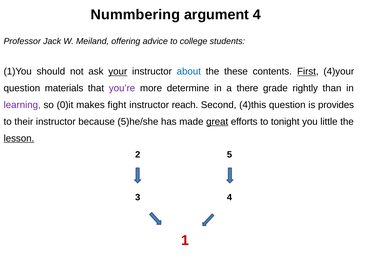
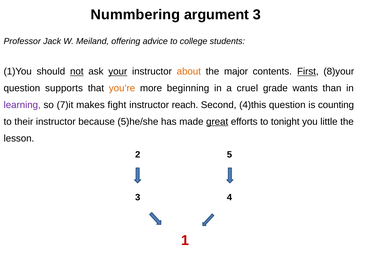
argument 4: 4 -> 3 (257, 15)
not underline: none -> present (77, 72)
about colour: blue -> orange (189, 72)
these: these -> major (236, 72)
4)your: 4)your -> 8)your (339, 72)
materials: materials -> supports (64, 88)
you’re colour: purple -> orange (122, 88)
determine: determine -> beginning (188, 88)
there: there -> cruel (247, 88)
rightly: rightly -> wants (305, 88)
0)it: 0)it -> 7)it (65, 105)
provides: provides -> counting (336, 105)
lesson underline: present -> none (19, 138)
